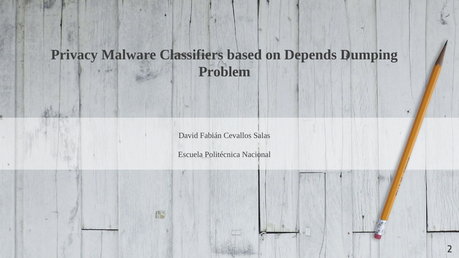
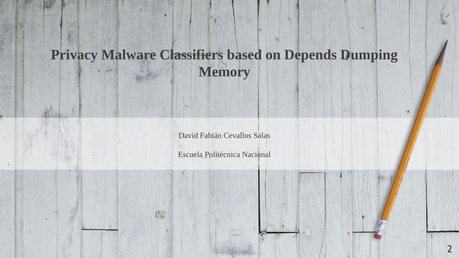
Problem: Problem -> Memory (224, 72)
